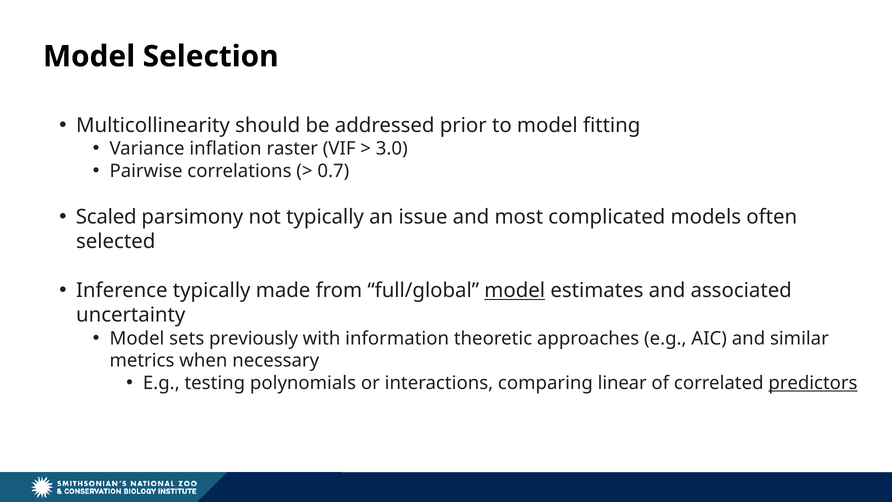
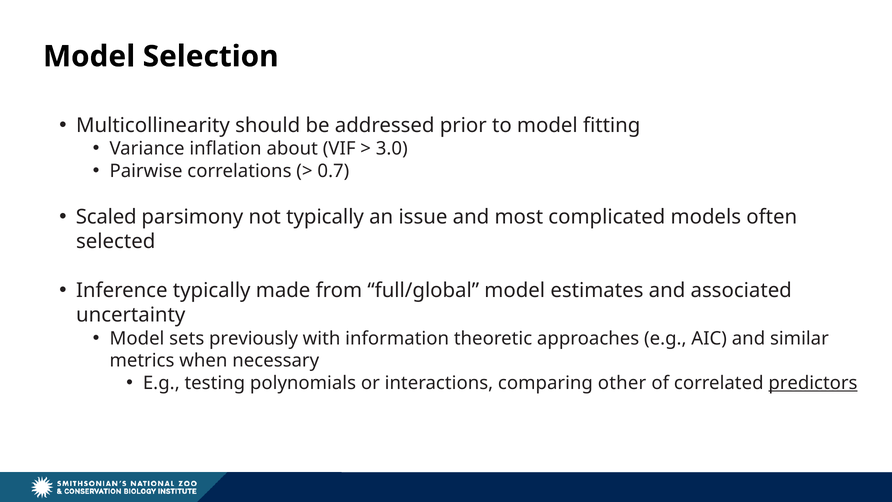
raster: raster -> about (292, 149)
model underline: present -> none (515, 290)
linear: linear -> other (622, 383)
